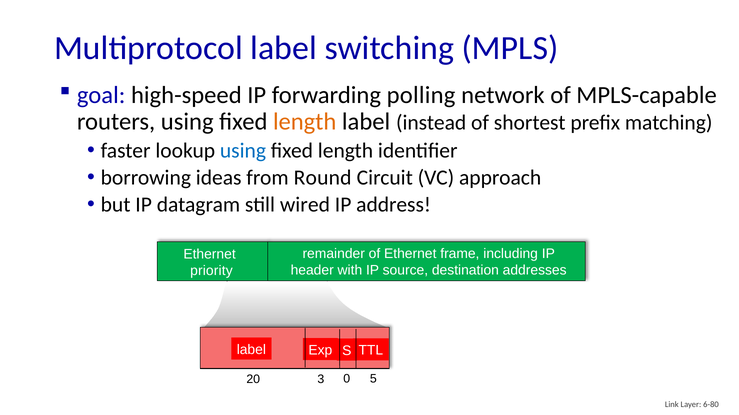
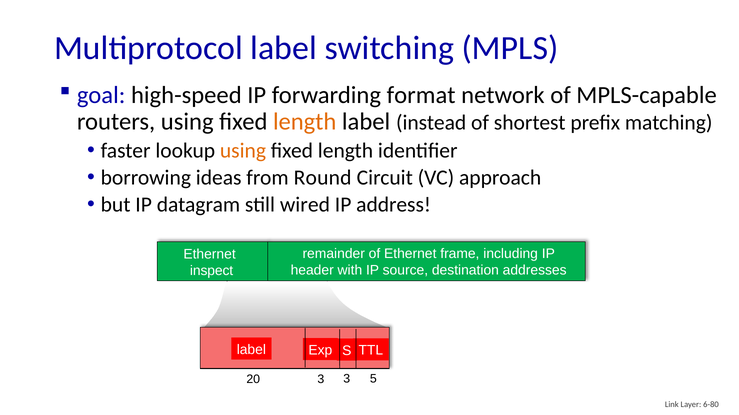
polling: polling -> format (421, 95)
using colour: blue -> orange (243, 151)
priority: priority -> inspect (212, 271)
3 0: 0 -> 3 (347, 379)
